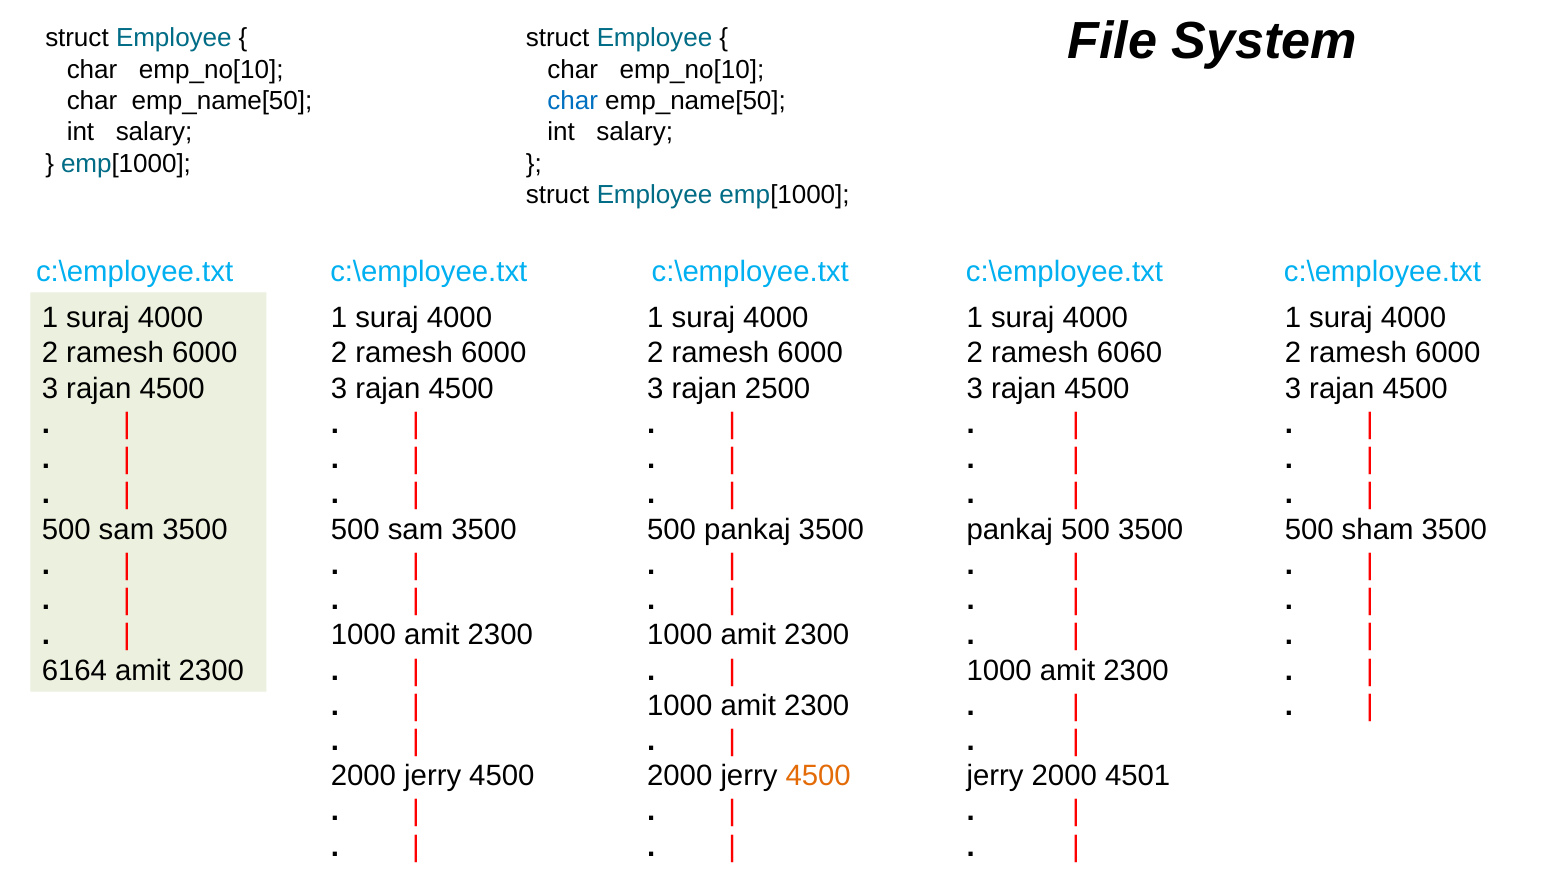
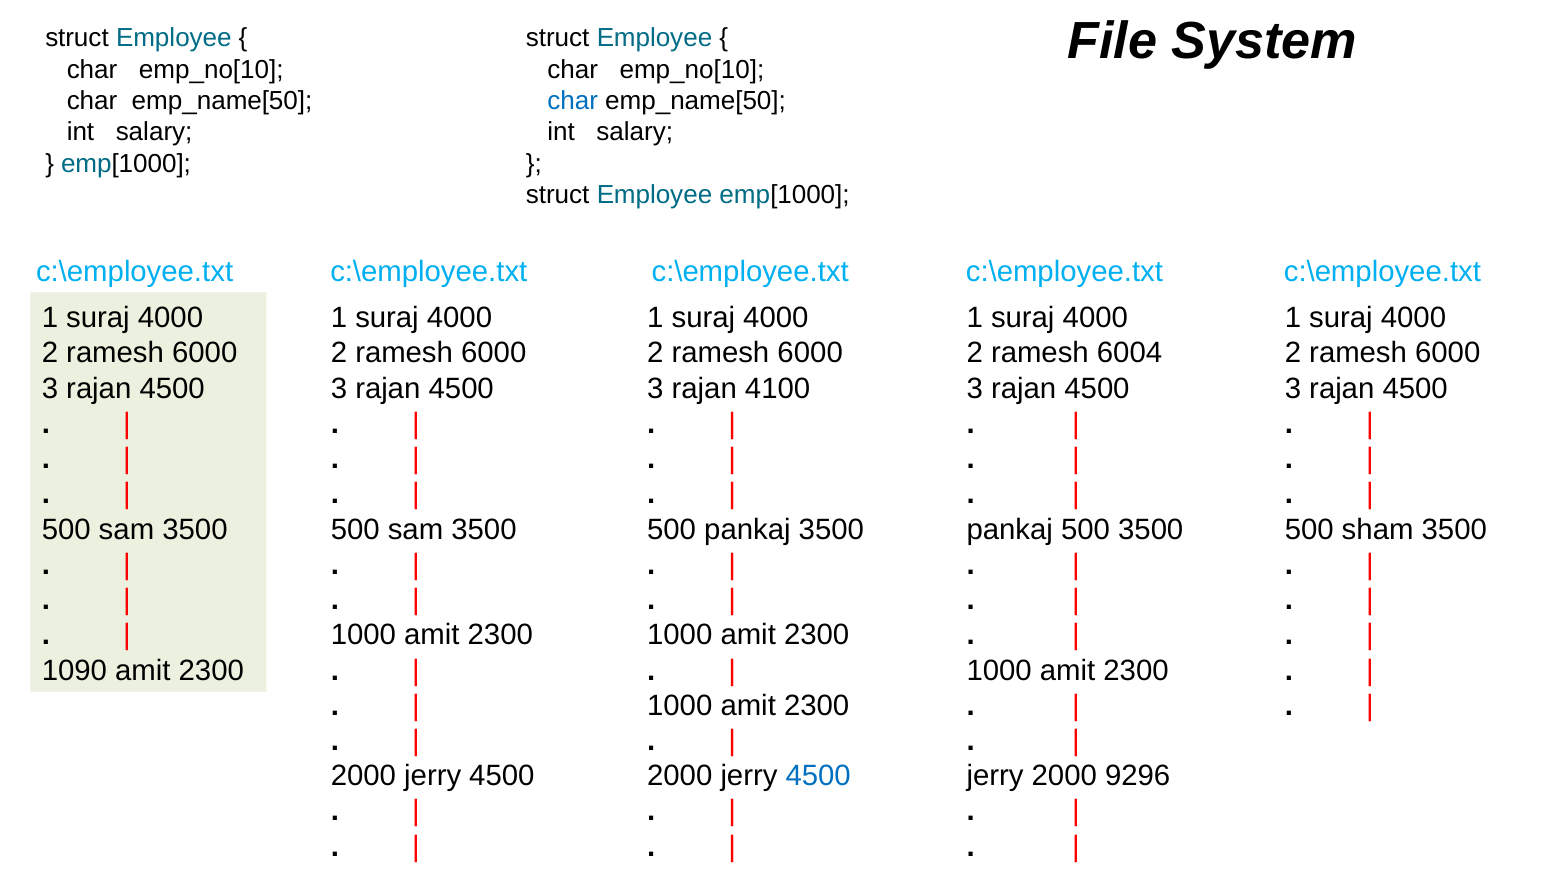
6060: 6060 -> 6004 (1130, 353)
2500: 2500 -> 4100 (778, 388)
6164: 6164 -> 1090 (74, 670)
4500 colour: orange -> blue (818, 776)
4501: 4501 -> 9296 (1138, 776)
